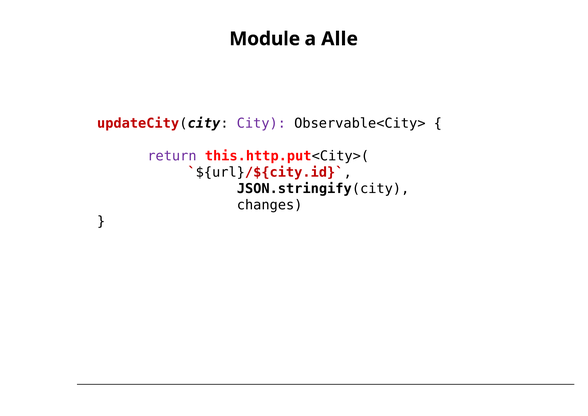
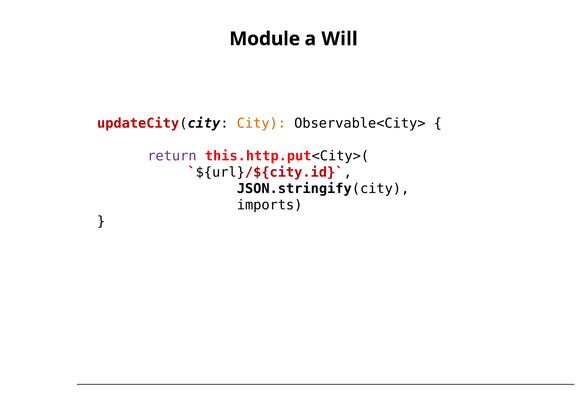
Alle: Alle -> Will (340, 39)
City colour: purple -> orange (261, 123)
changes: changes -> imports (270, 205)
